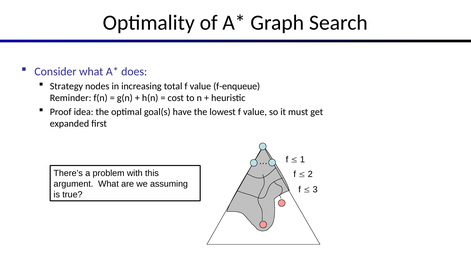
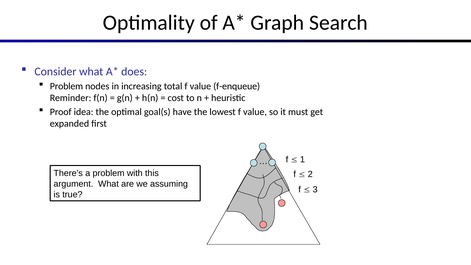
Strategy: Strategy -> Problem (66, 86)
